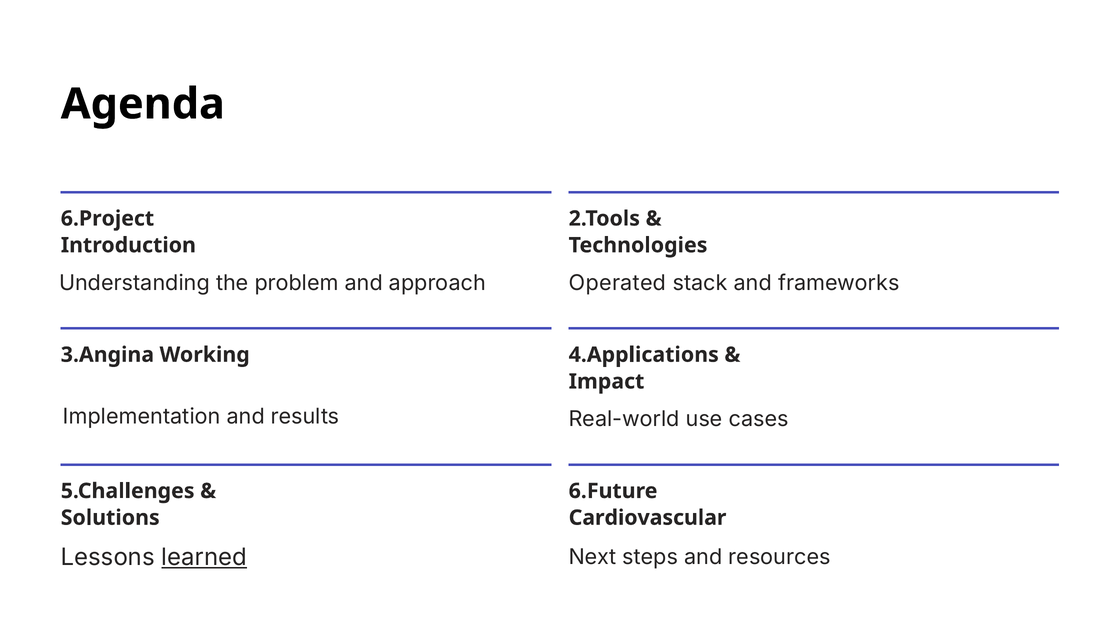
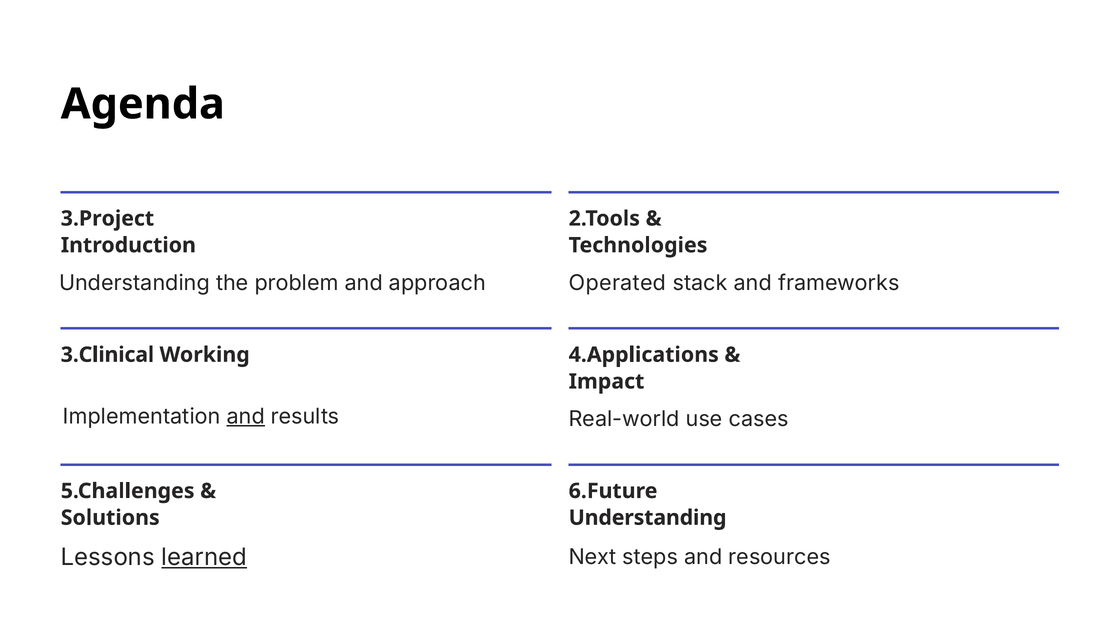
6.Project: 6.Project -> 3.Project (107, 219)
3.Angina: 3.Angina -> 3.Clinical (108, 355)
and underline: none -> present (246, 416)
Cardiovascular: Cardiovascular -> Understanding (648, 518)
